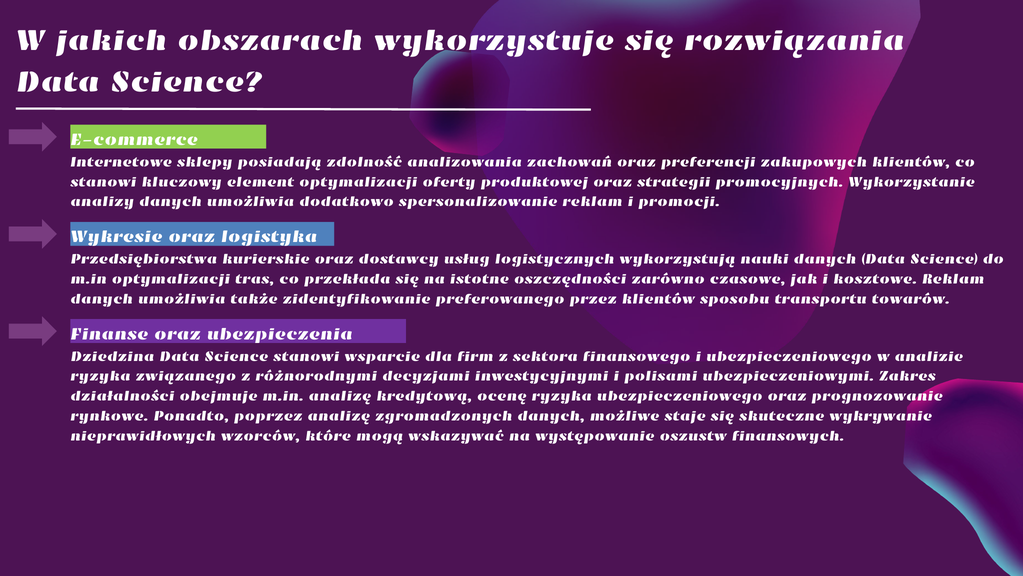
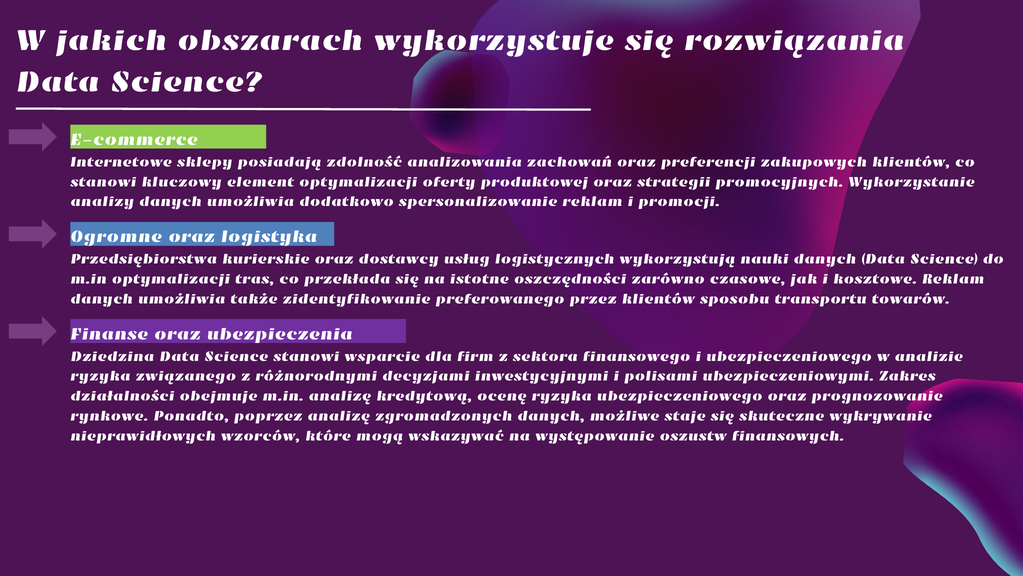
Wykresie: Wykresie -> Ogromne (116, 237)
